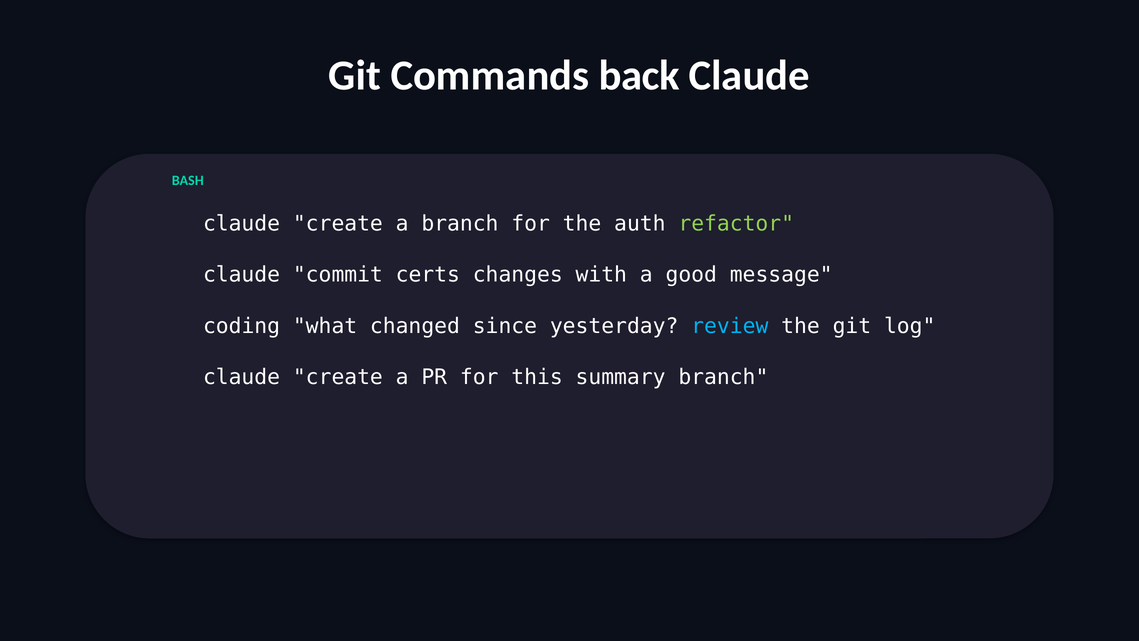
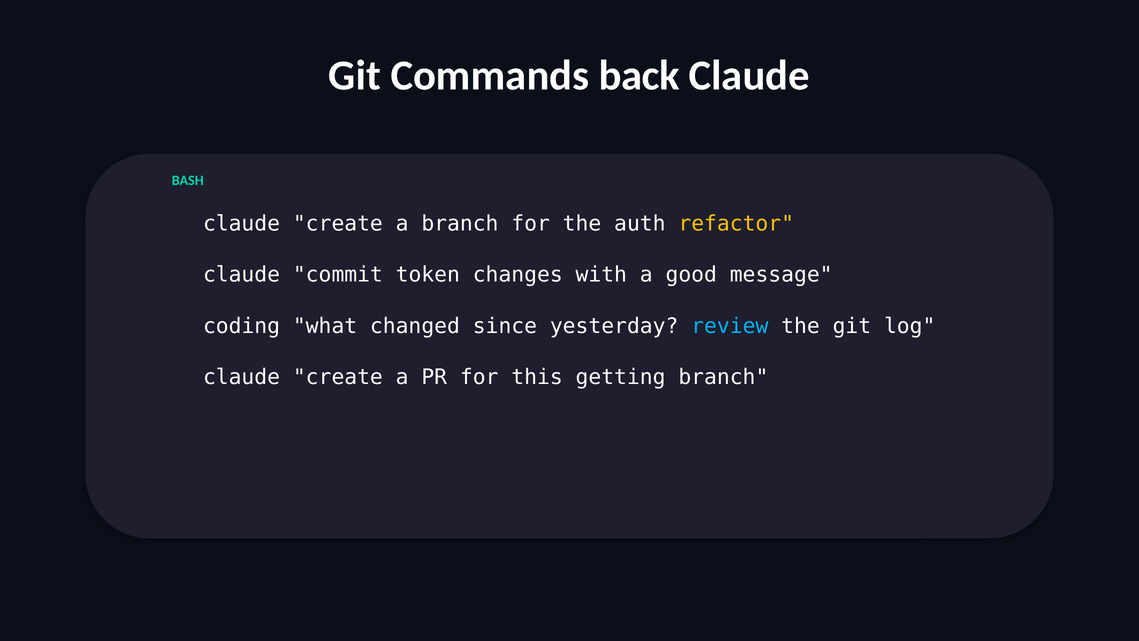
refactor colour: light green -> yellow (736, 224)
certs: certs -> token (428, 275)
summary: summary -> getting (621, 377)
